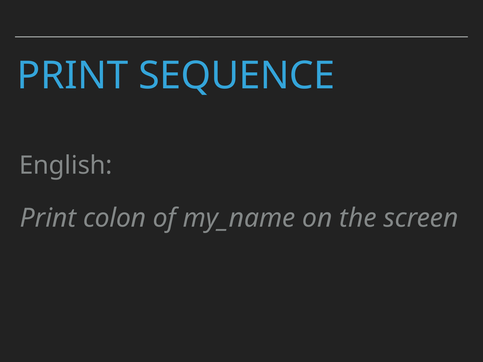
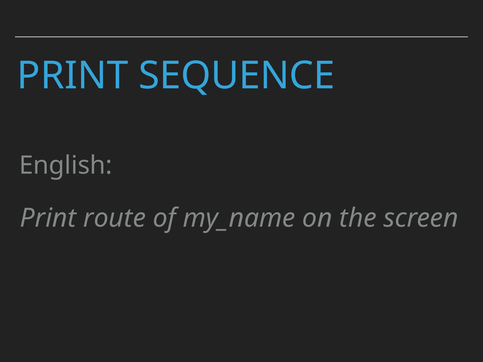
colon: colon -> route (115, 218)
